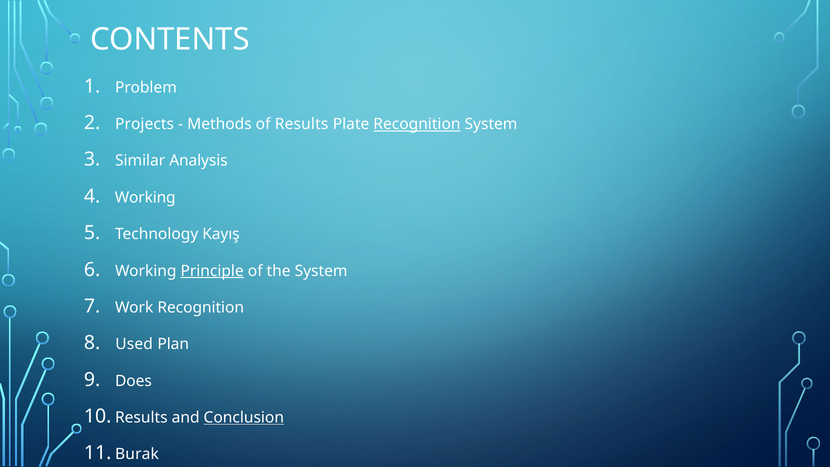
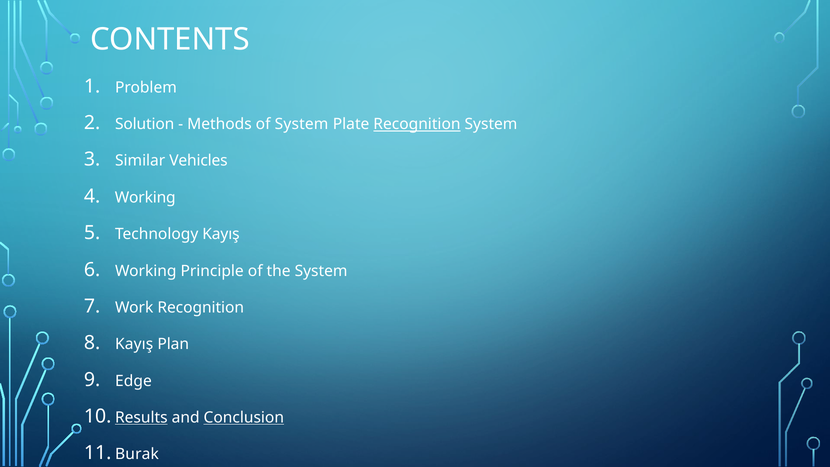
Projects: Projects -> Solution (145, 124)
of Results: Results -> System (302, 124)
Analysis: Analysis -> Vehicles (198, 161)
Principle underline: present -> none (212, 271)
Used: Used -> Kayış (134, 344)
Does: Does -> Edge (133, 381)
Results underline: none -> present (141, 417)
